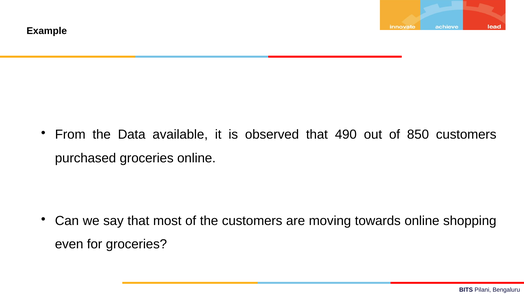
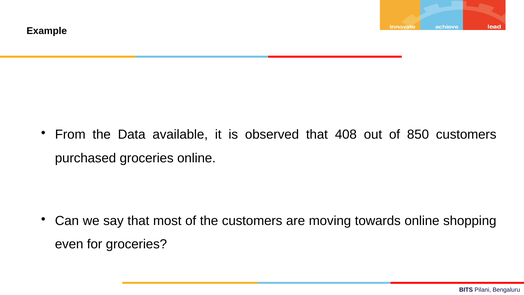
490: 490 -> 408 (346, 134)
